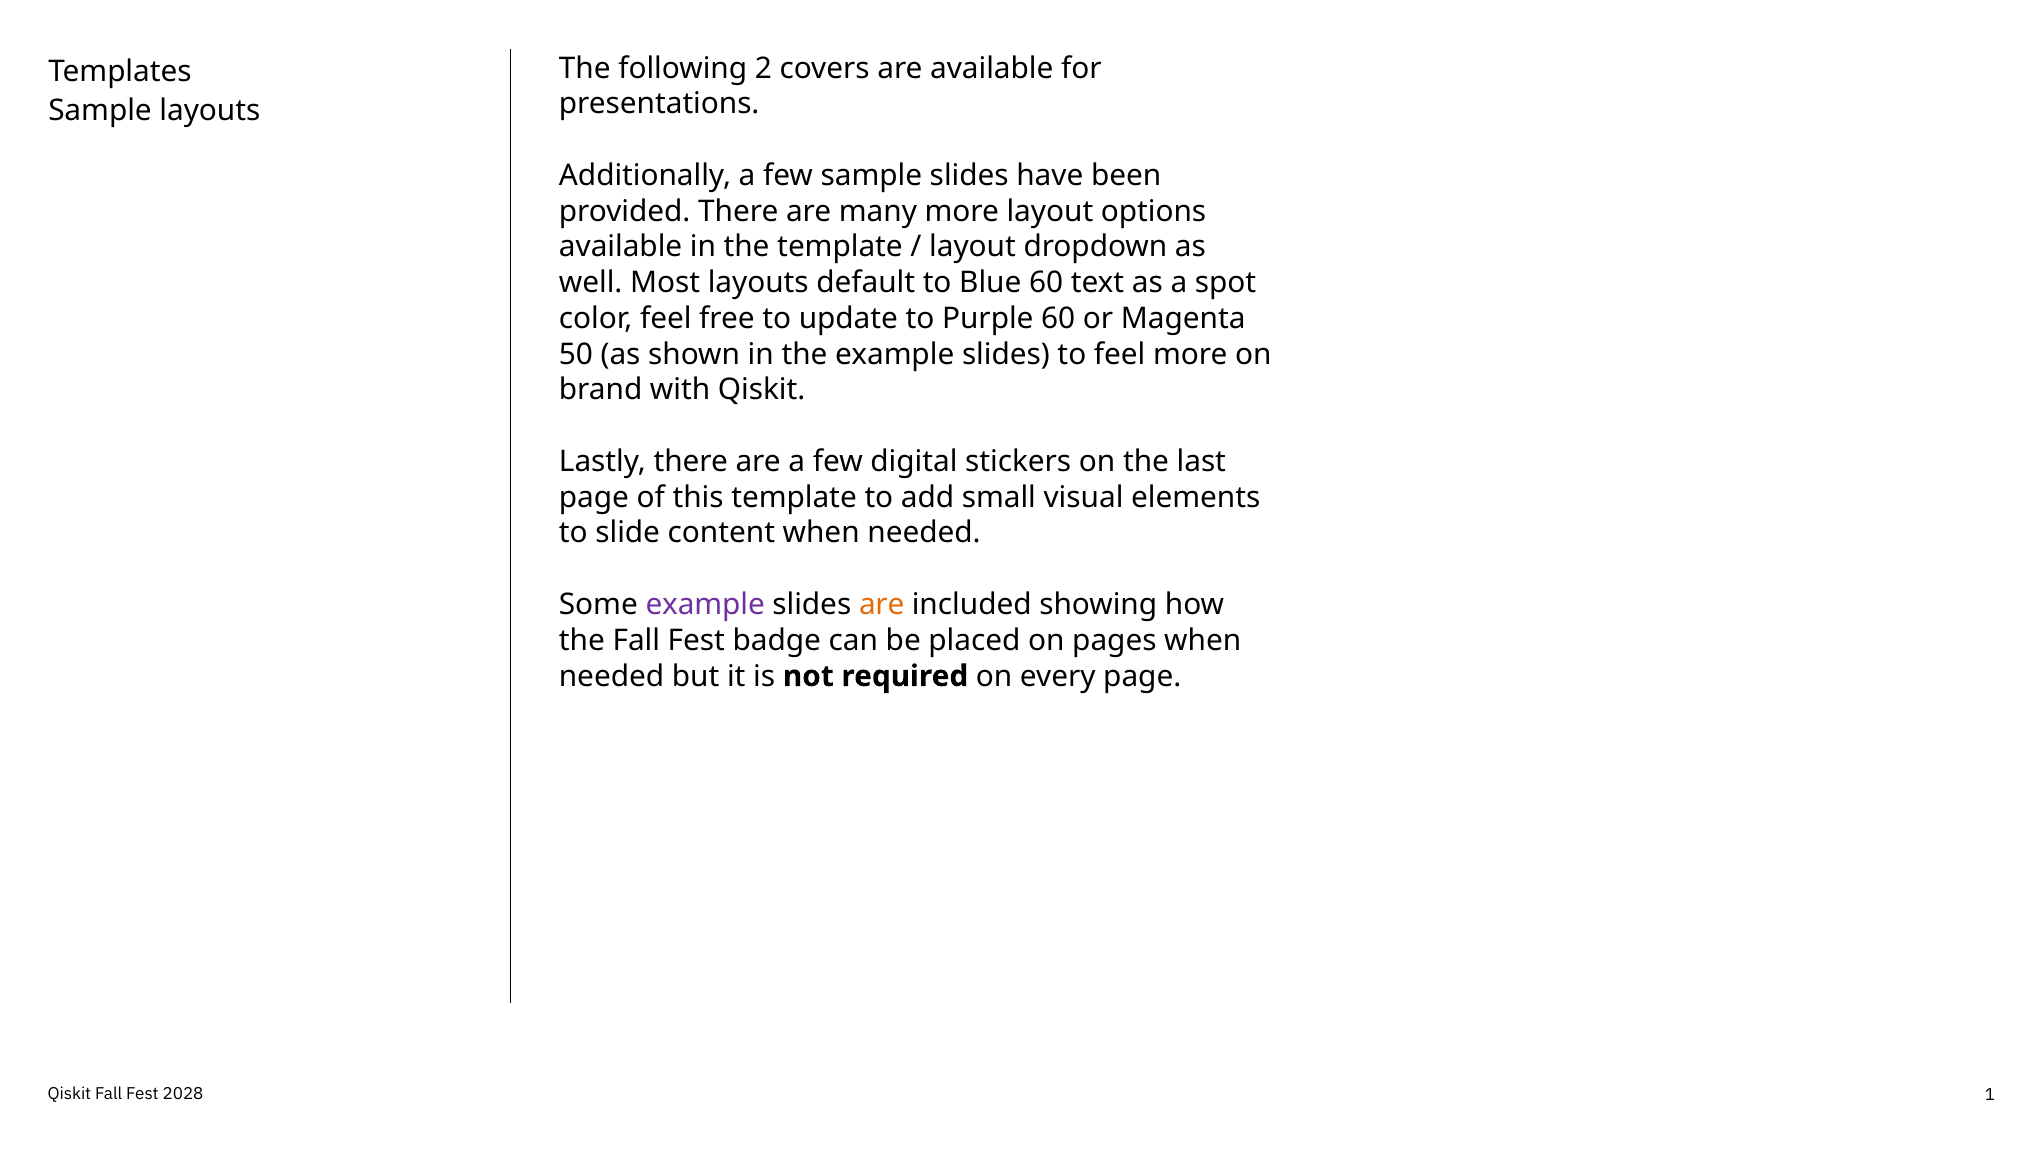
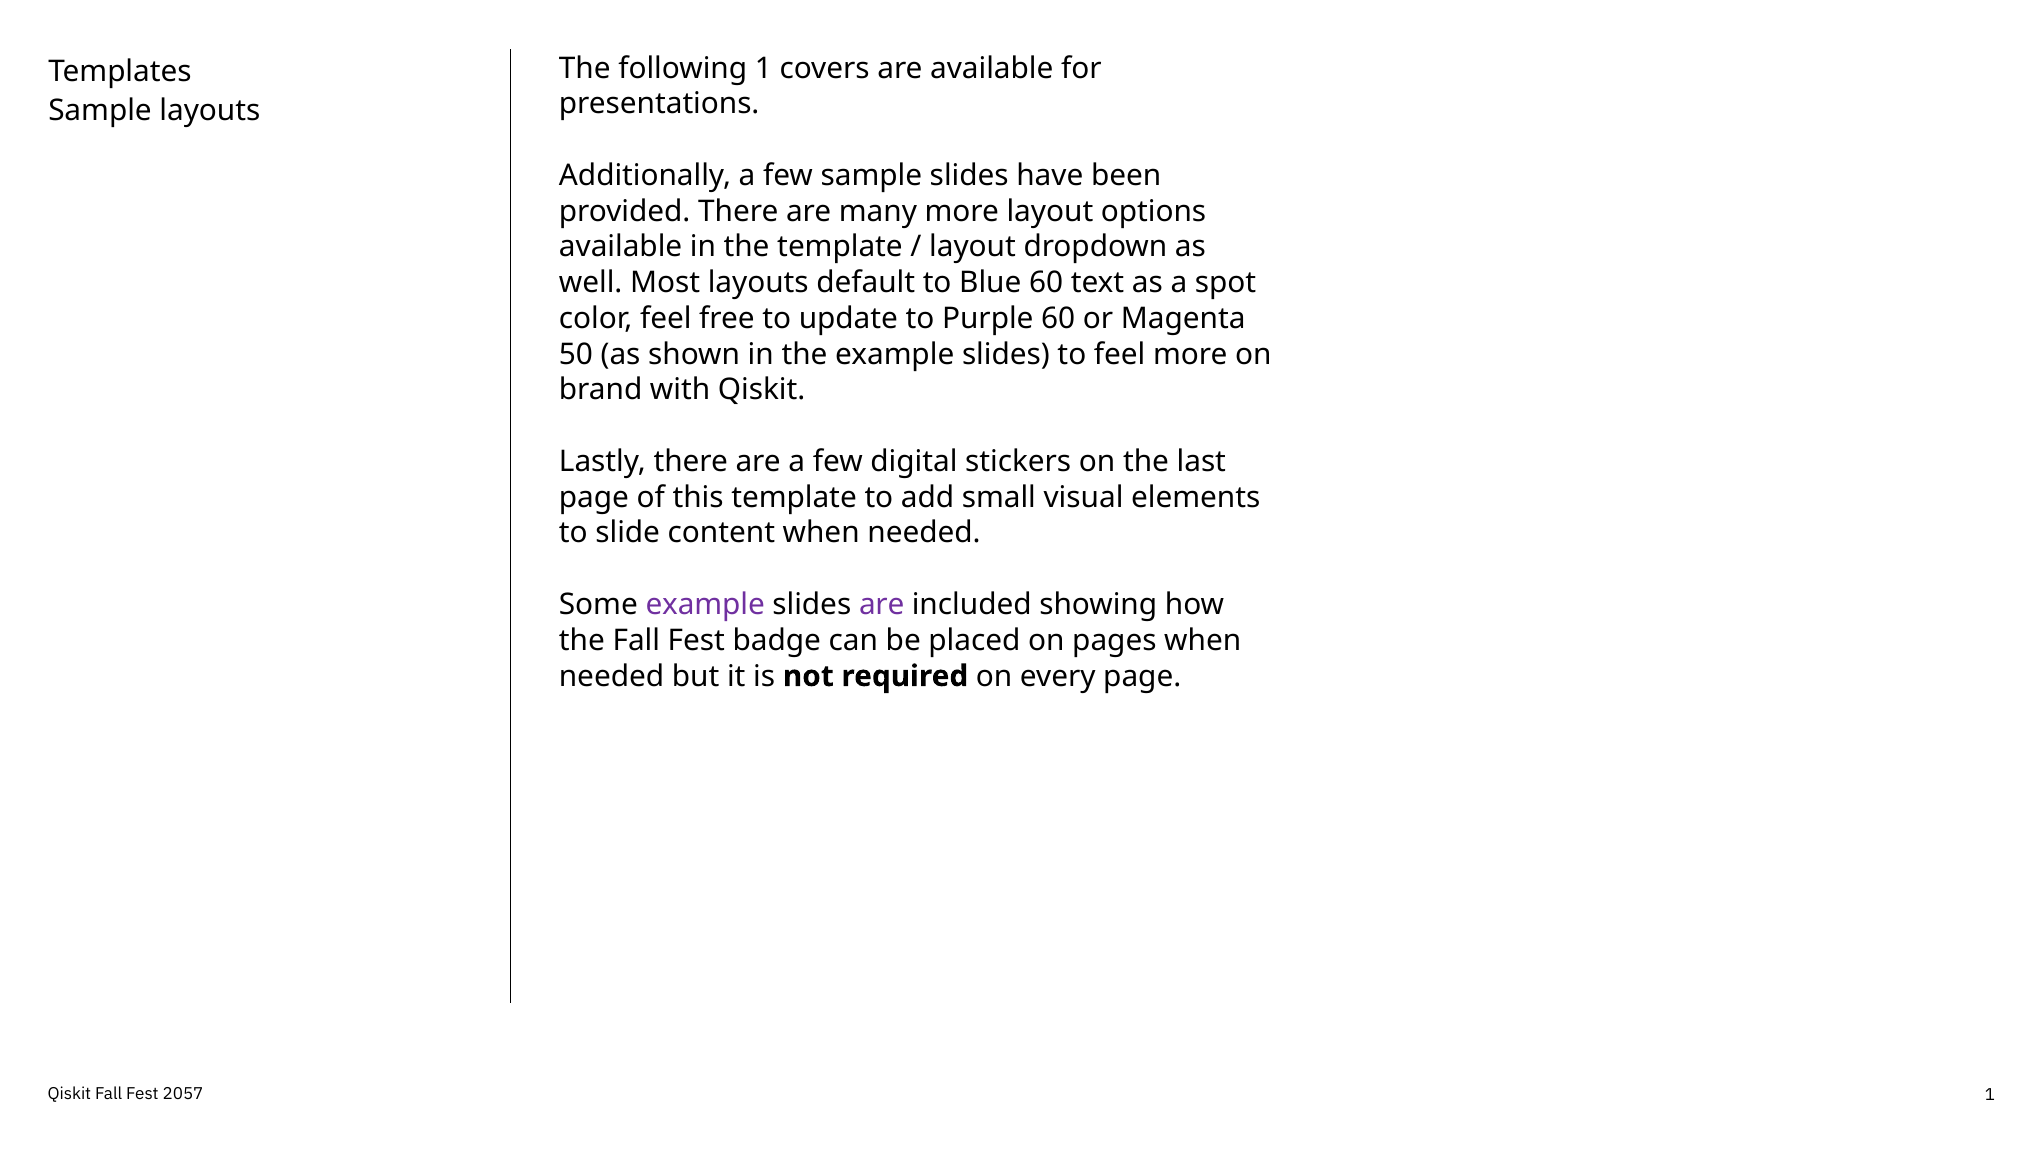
following 2: 2 -> 1 (763, 68)
are colour: orange -> purple (882, 605)
2028: 2028 -> 2057 (183, 1094)
